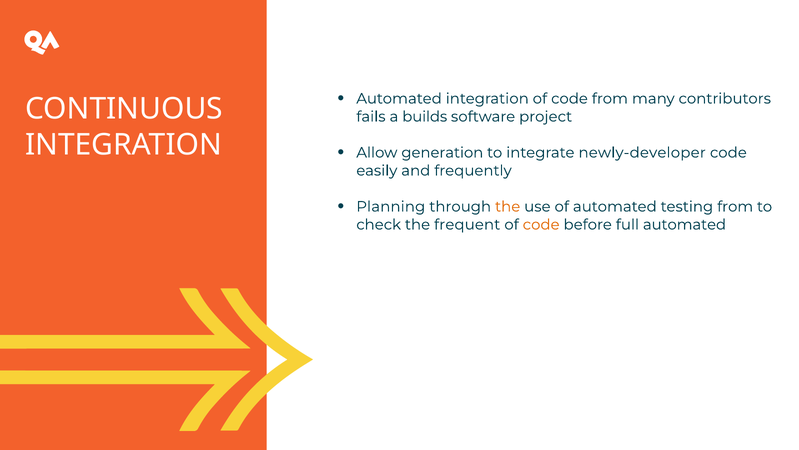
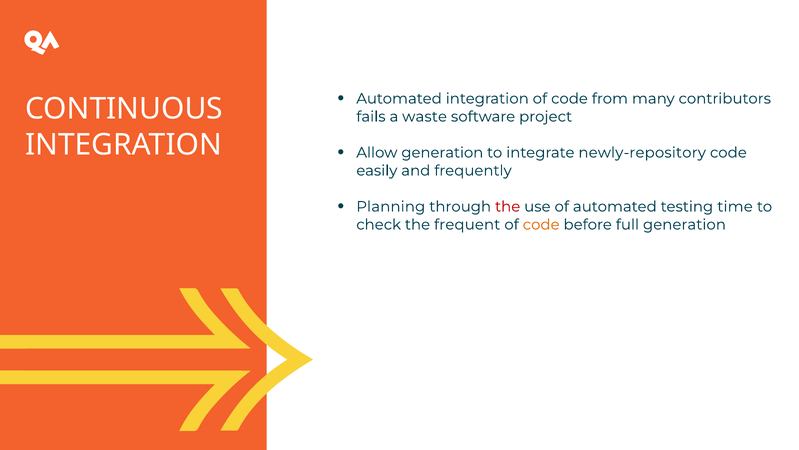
builds: builds -> waste (425, 116)
newly-developer: newly-developer -> newly-repository (642, 152)
the colour: orange -> red (508, 206)
testing from: from -> time (735, 206)
full automated: automated -> generation (684, 224)
